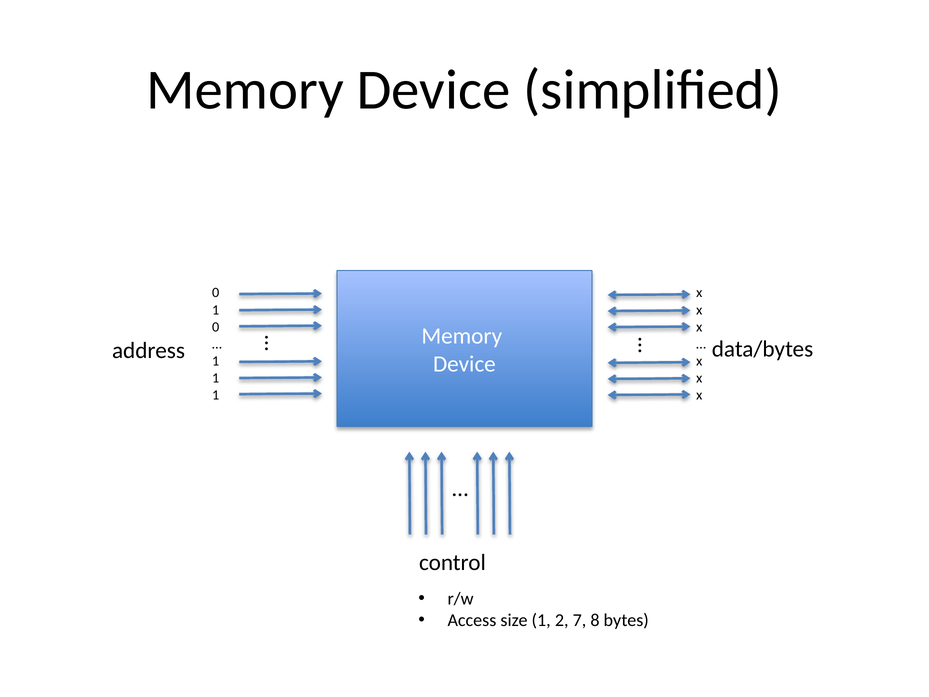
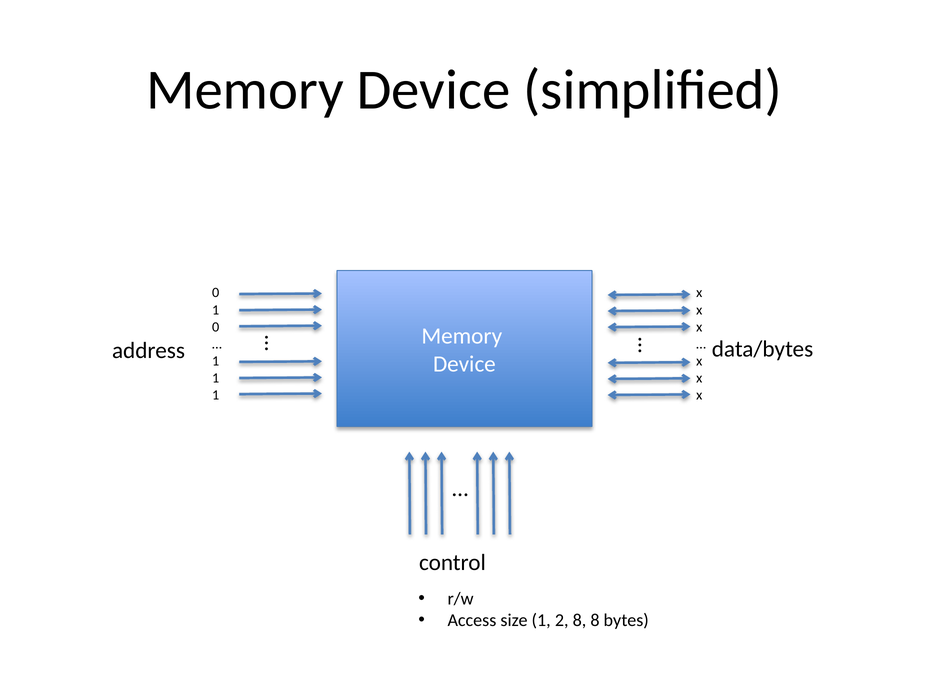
2 7: 7 -> 8 (580, 620)
